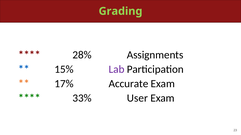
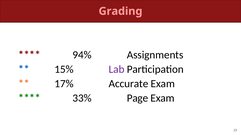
Grading colour: light green -> pink (120, 11)
28%: 28% -> 94% (82, 55)
User: User -> Page (137, 98)
